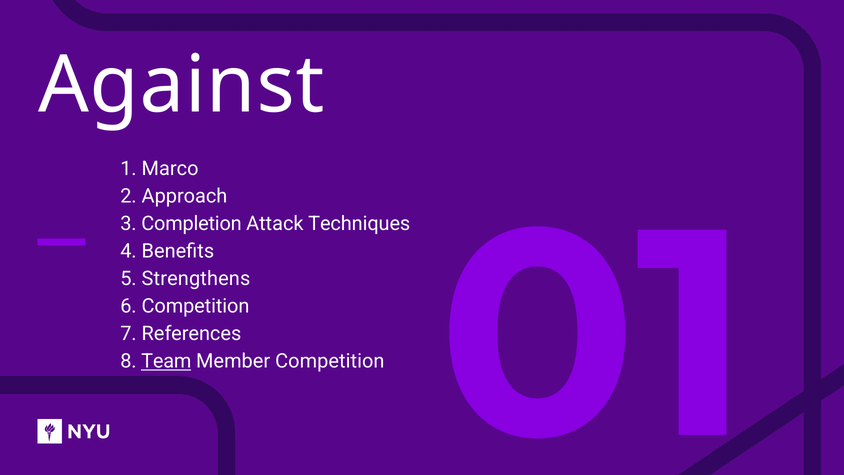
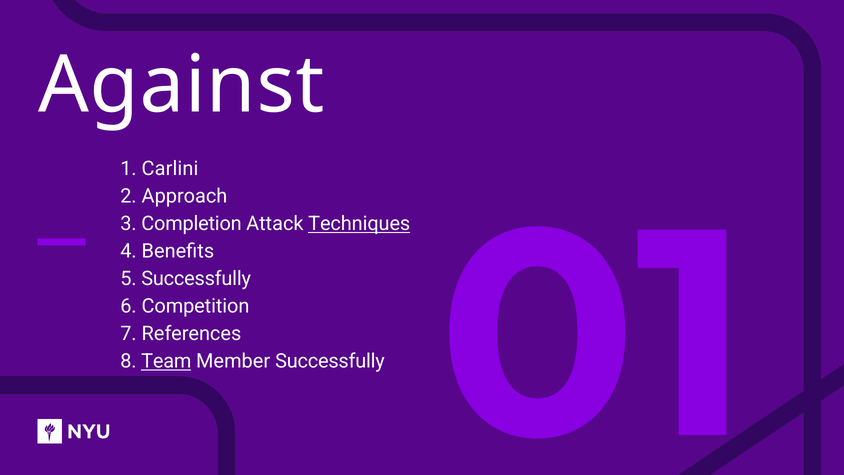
Marco: Marco -> Carlini (170, 169)
Techniques underline: none -> present (359, 224)
5 Strengthens: Strengthens -> Successfully (196, 279)
Member Competition: Competition -> Successfully (330, 361)
